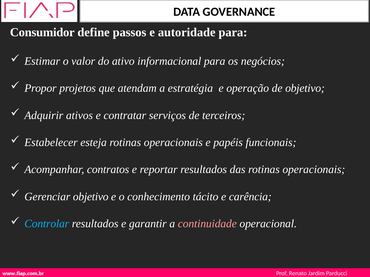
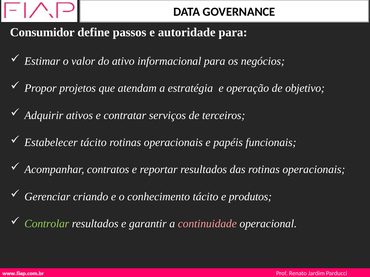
Estabelecer esteja: esteja -> tácito (94, 143)
Gerenciar objetivo: objetivo -> criando (91, 197)
carência: carência -> produtos (250, 197)
Controlar colour: light blue -> light green (47, 224)
